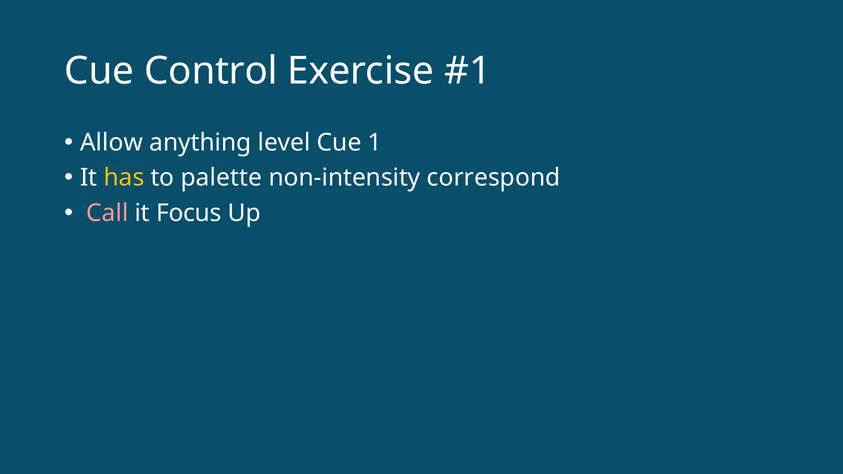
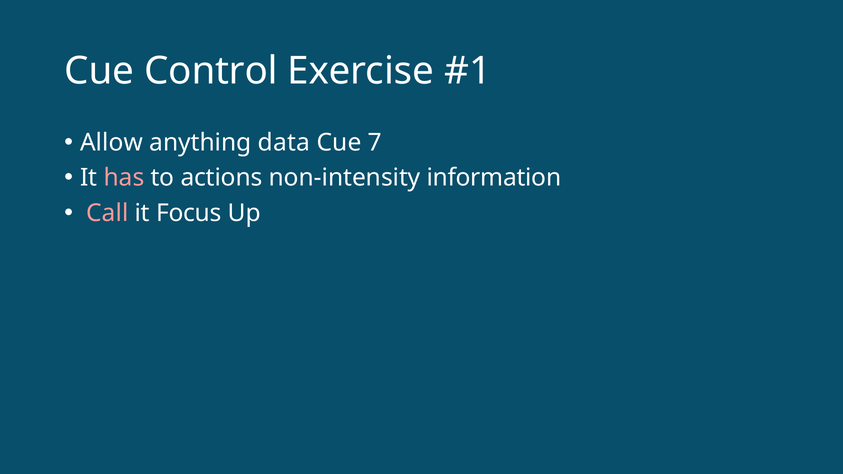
level: level -> data (284, 143)
1: 1 -> 7 (375, 143)
has colour: yellow -> pink (124, 178)
palette: palette -> actions (222, 178)
correspond: correspond -> information (494, 178)
